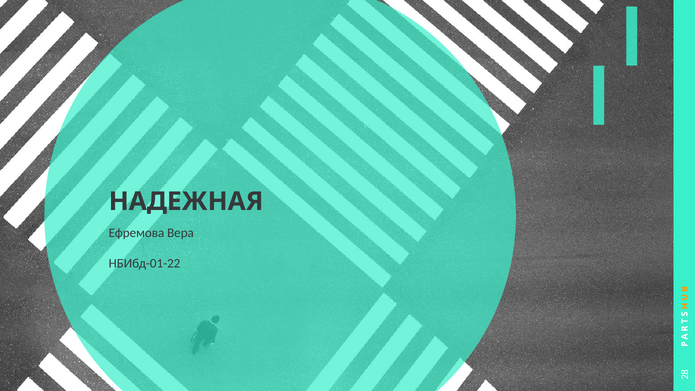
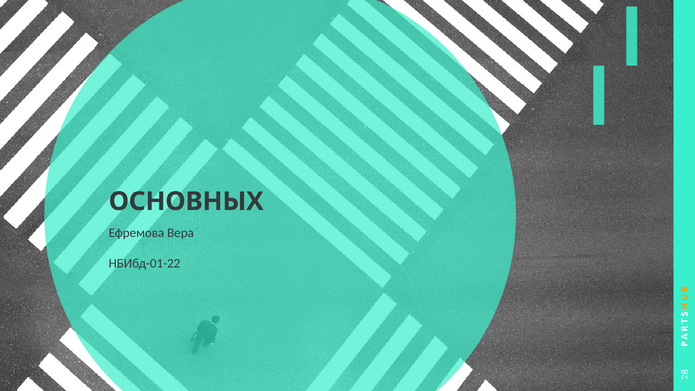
НАДЕЖНАЯ: НАДЕЖНАЯ -> ОСНОВНЫХ (186, 201)
